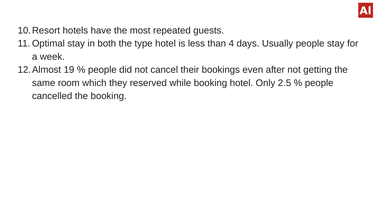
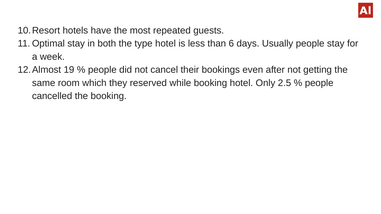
4: 4 -> 6 (231, 44)
